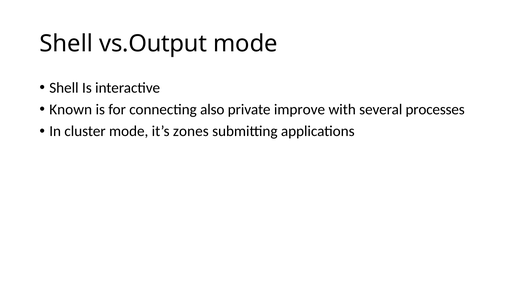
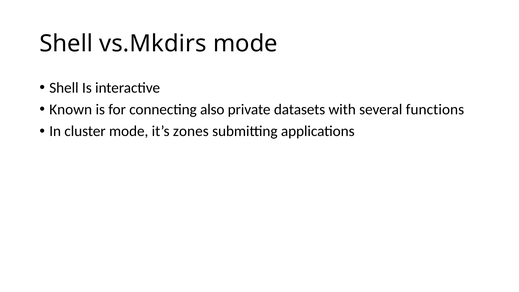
vs.Output: vs.Output -> vs.Mkdirs (153, 44)
improve: improve -> datasets (300, 110)
processes: processes -> functions (435, 110)
